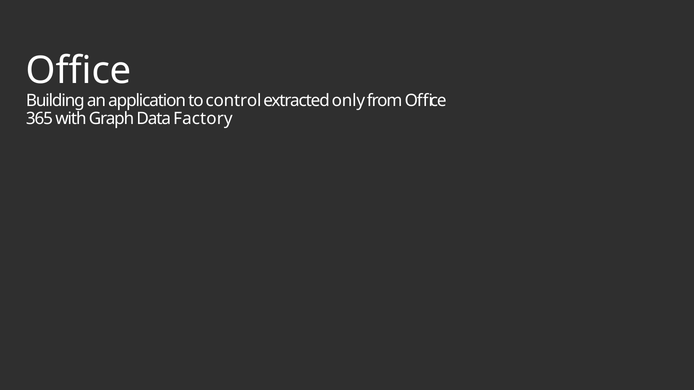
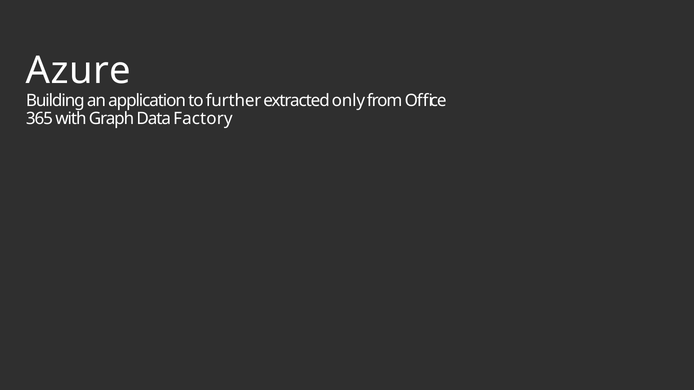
Office: Office -> Azure (78, 71)
control: control -> further (234, 101)
